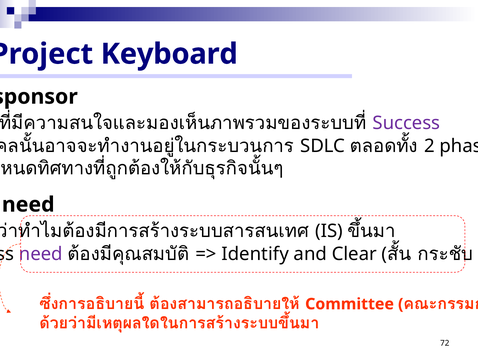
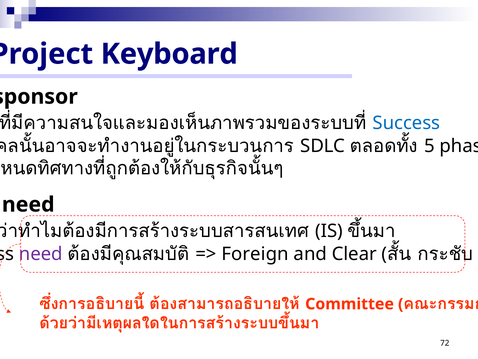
Success colour: purple -> blue (406, 123)
2: 2 -> 5 (429, 146)
Identify: Identify -> Foreign (255, 254)
